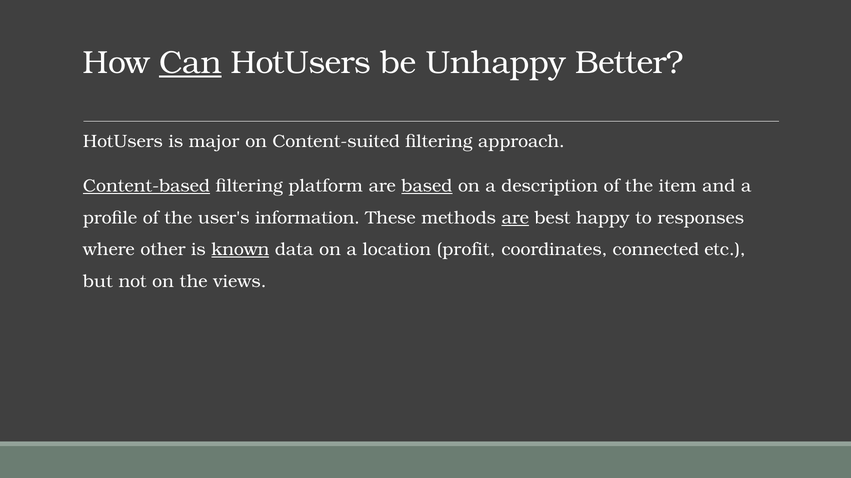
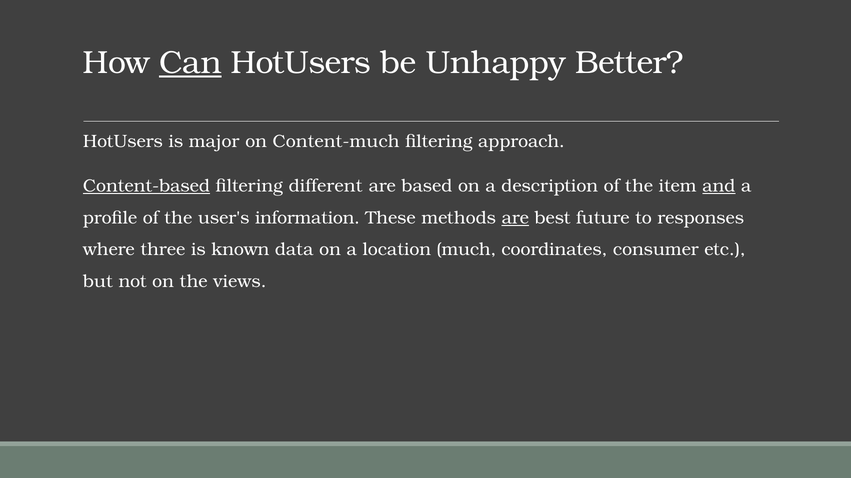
Content-suited: Content-suited -> Content-much (336, 141)
platform: platform -> different (326, 186)
based underline: present -> none (427, 186)
and underline: none -> present (719, 186)
happy: happy -> future (603, 218)
other: other -> three (163, 250)
known underline: present -> none (240, 250)
profit: profit -> much (466, 250)
connected: connected -> consumer (656, 250)
